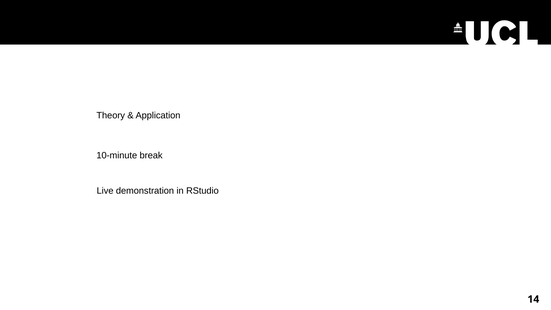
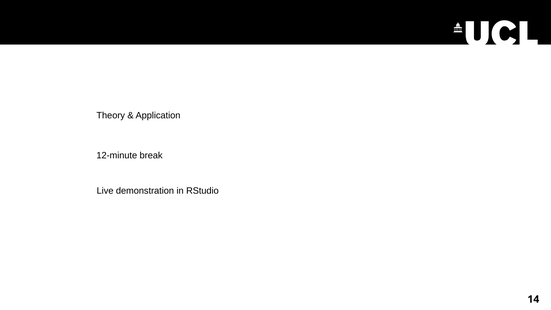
10-minute: 10-minute -> 12-minute (117, 156)
